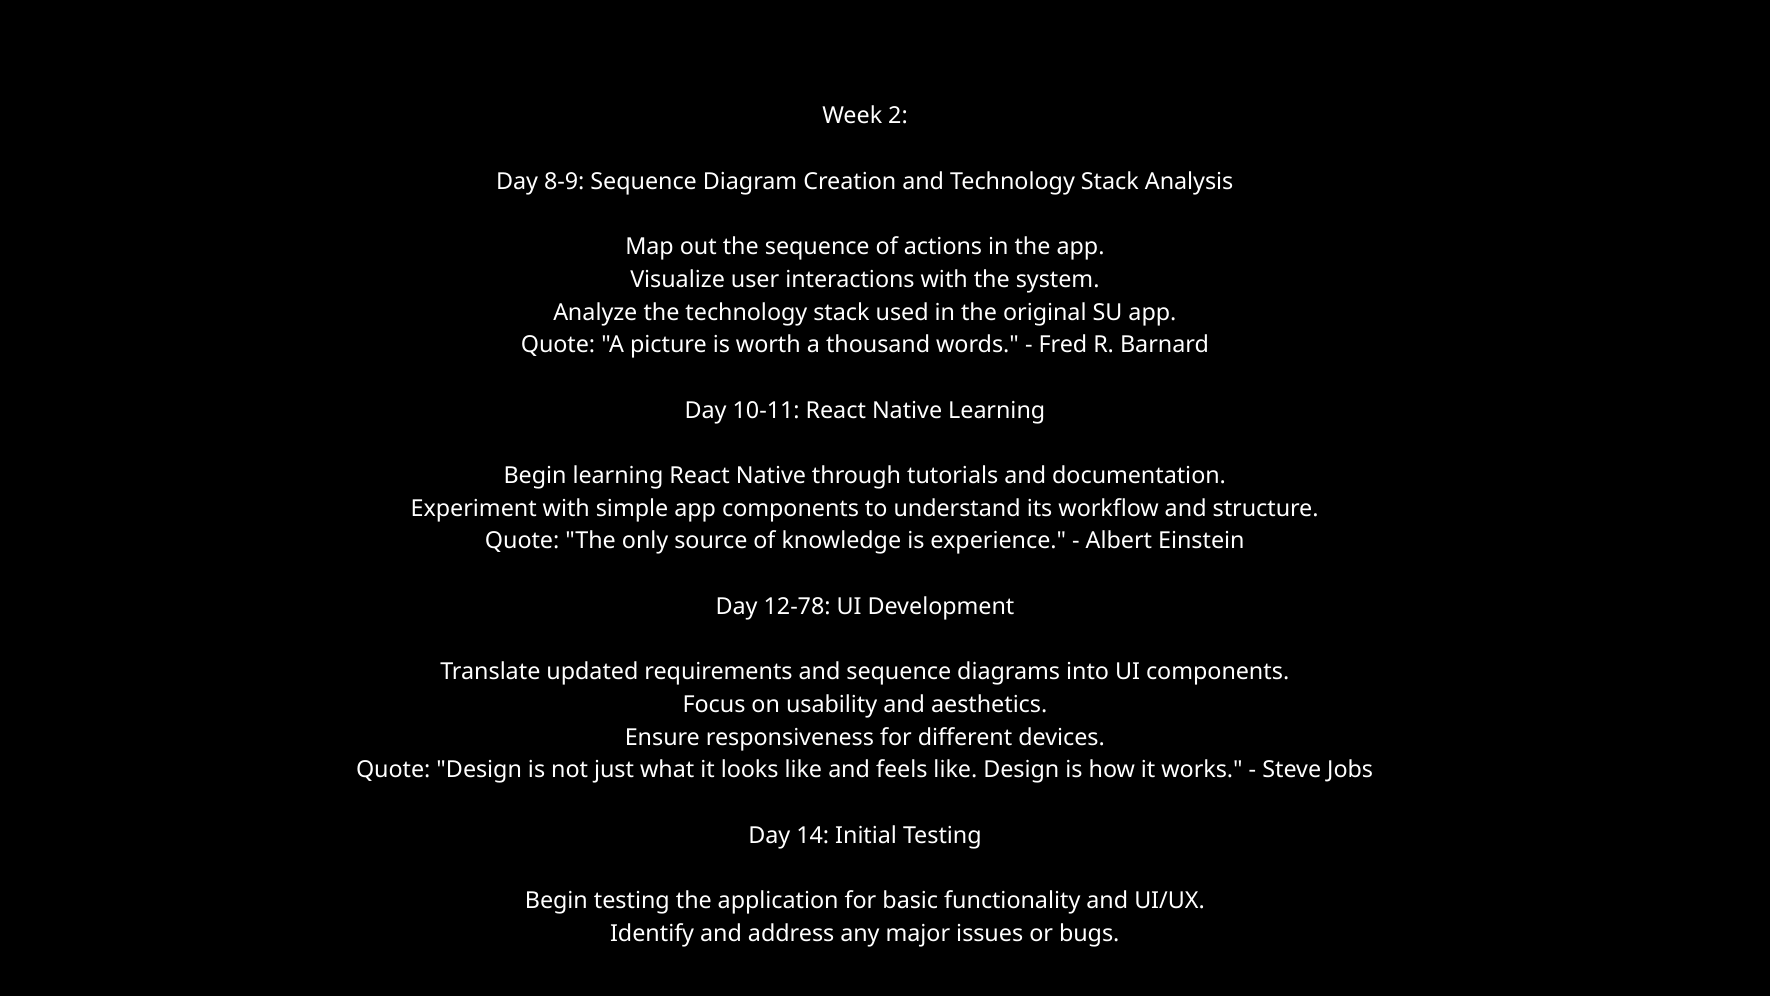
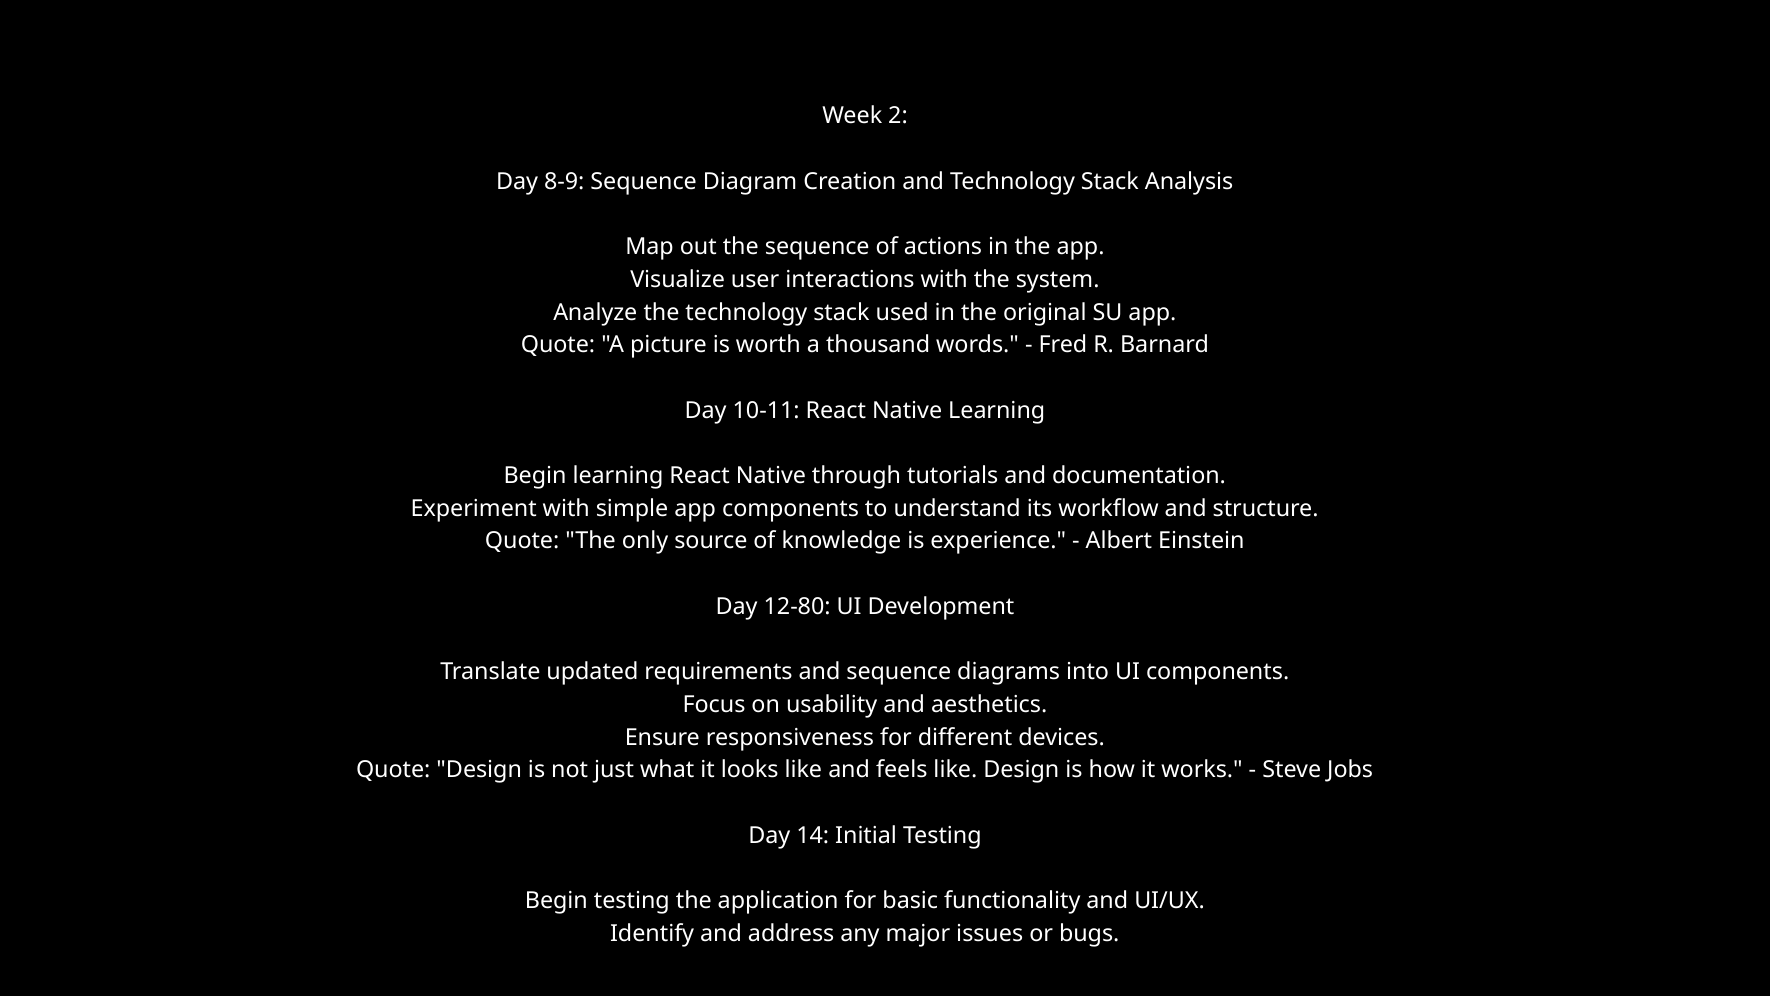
12-78: 12-78 -> 12-80 (797, 606)
